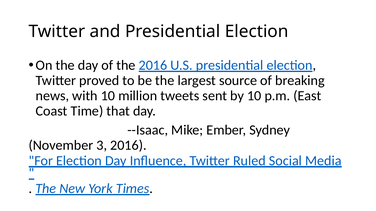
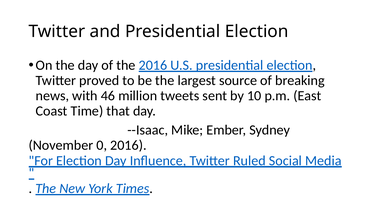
with 10: 10 -> 46 (108, 96)
3: 3 -> 0 (102, 146)
